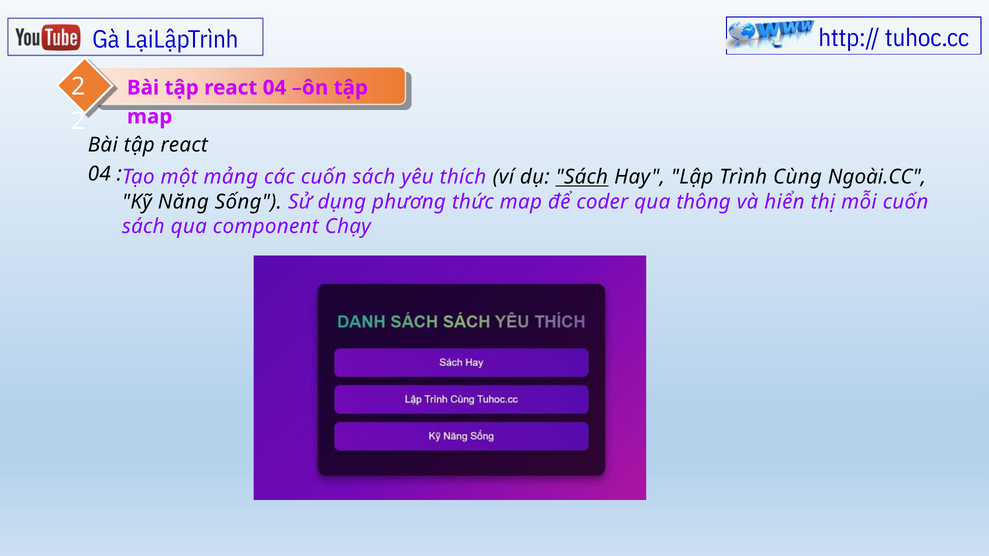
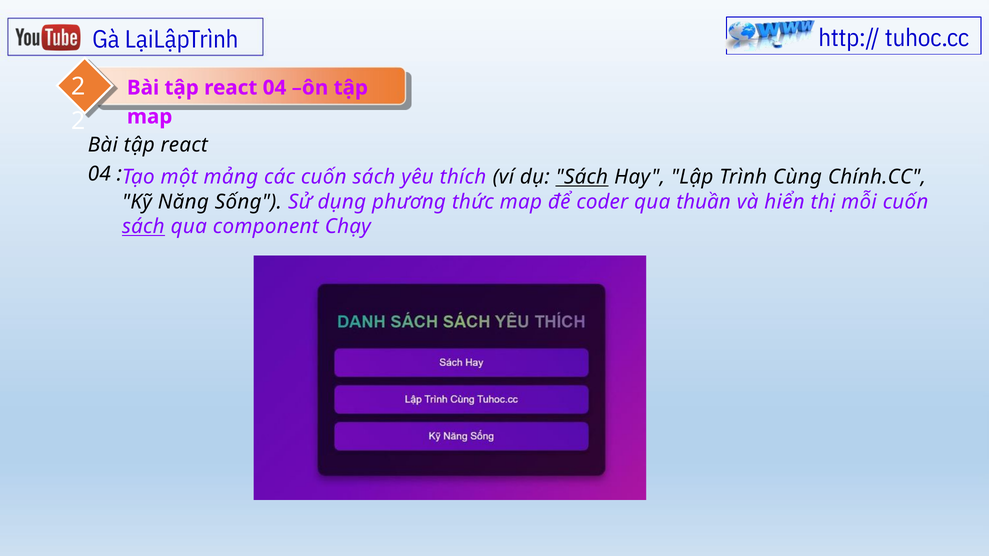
Ngoài.CC: Ngoài.CC -> Chính.CC (877, 177)
thông: thông -> thuần (704, 202)
sách underline: none -> present (143, 227)
